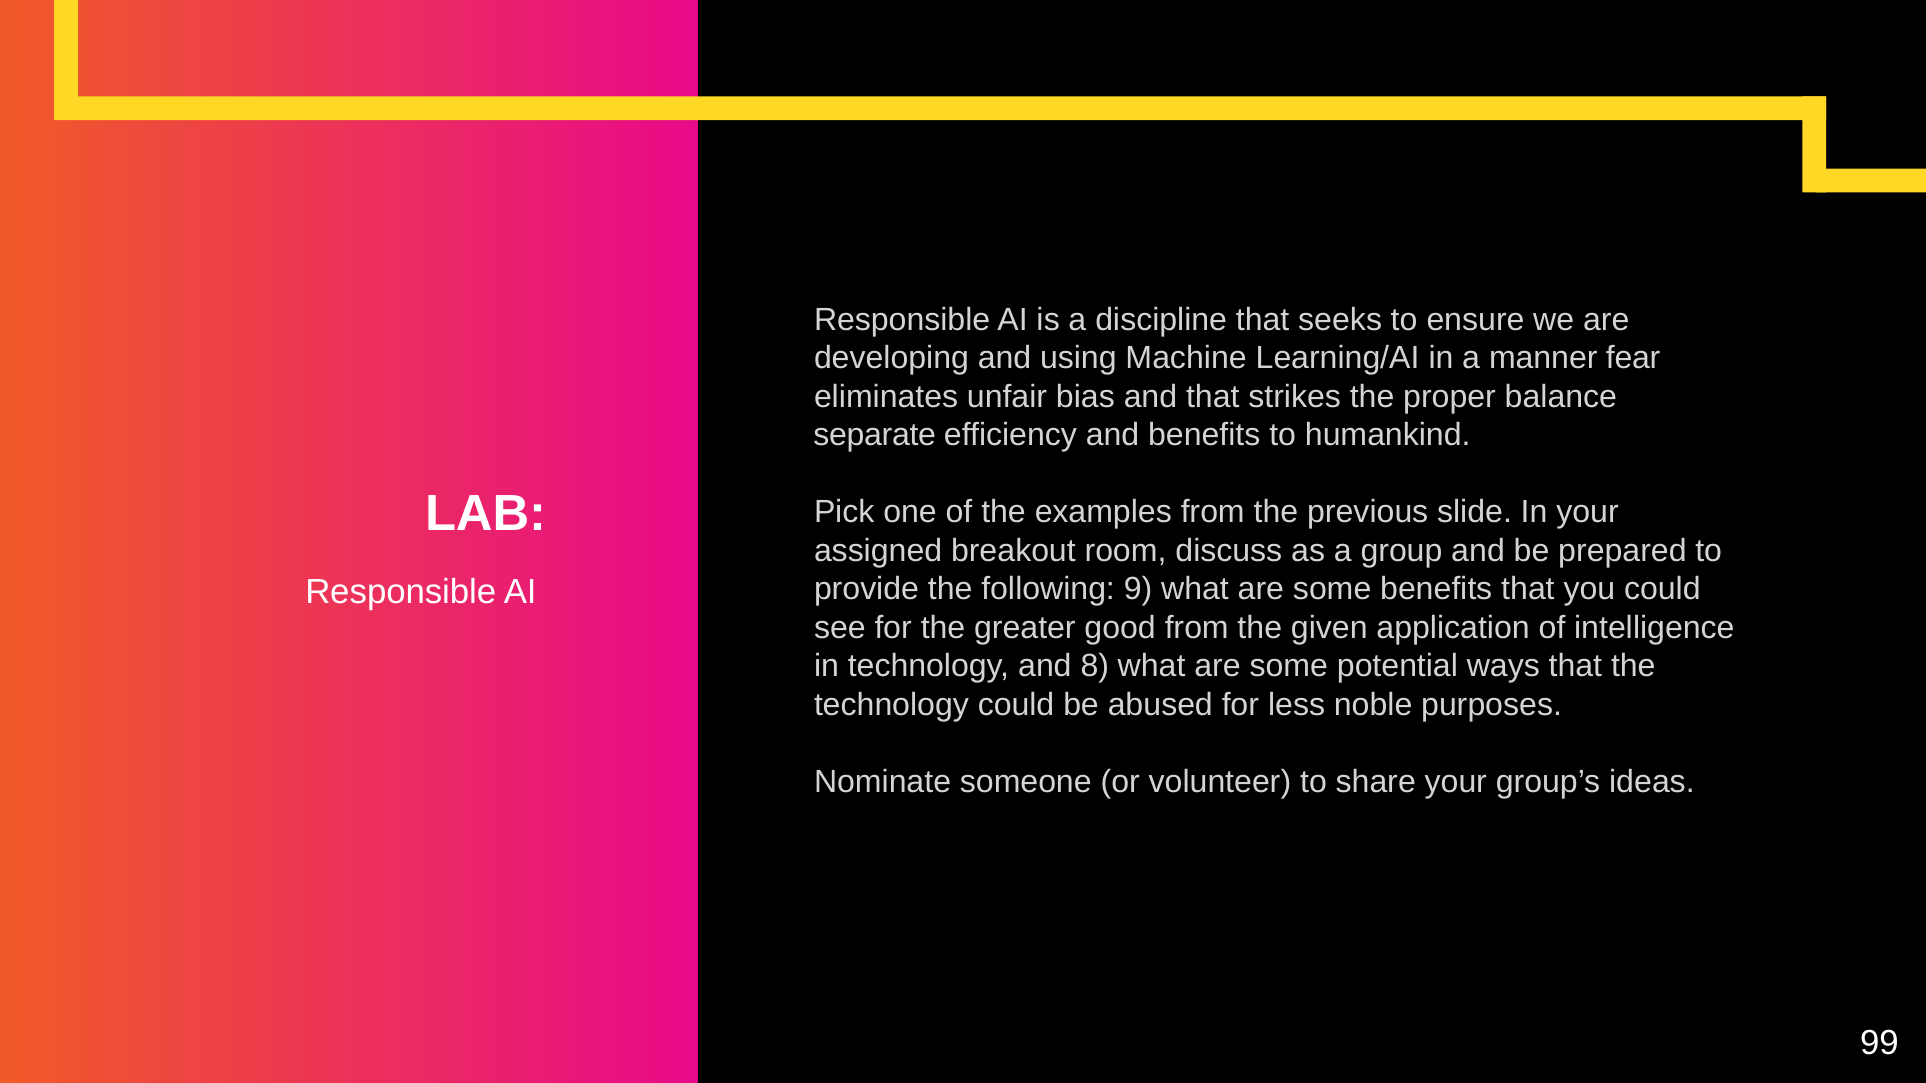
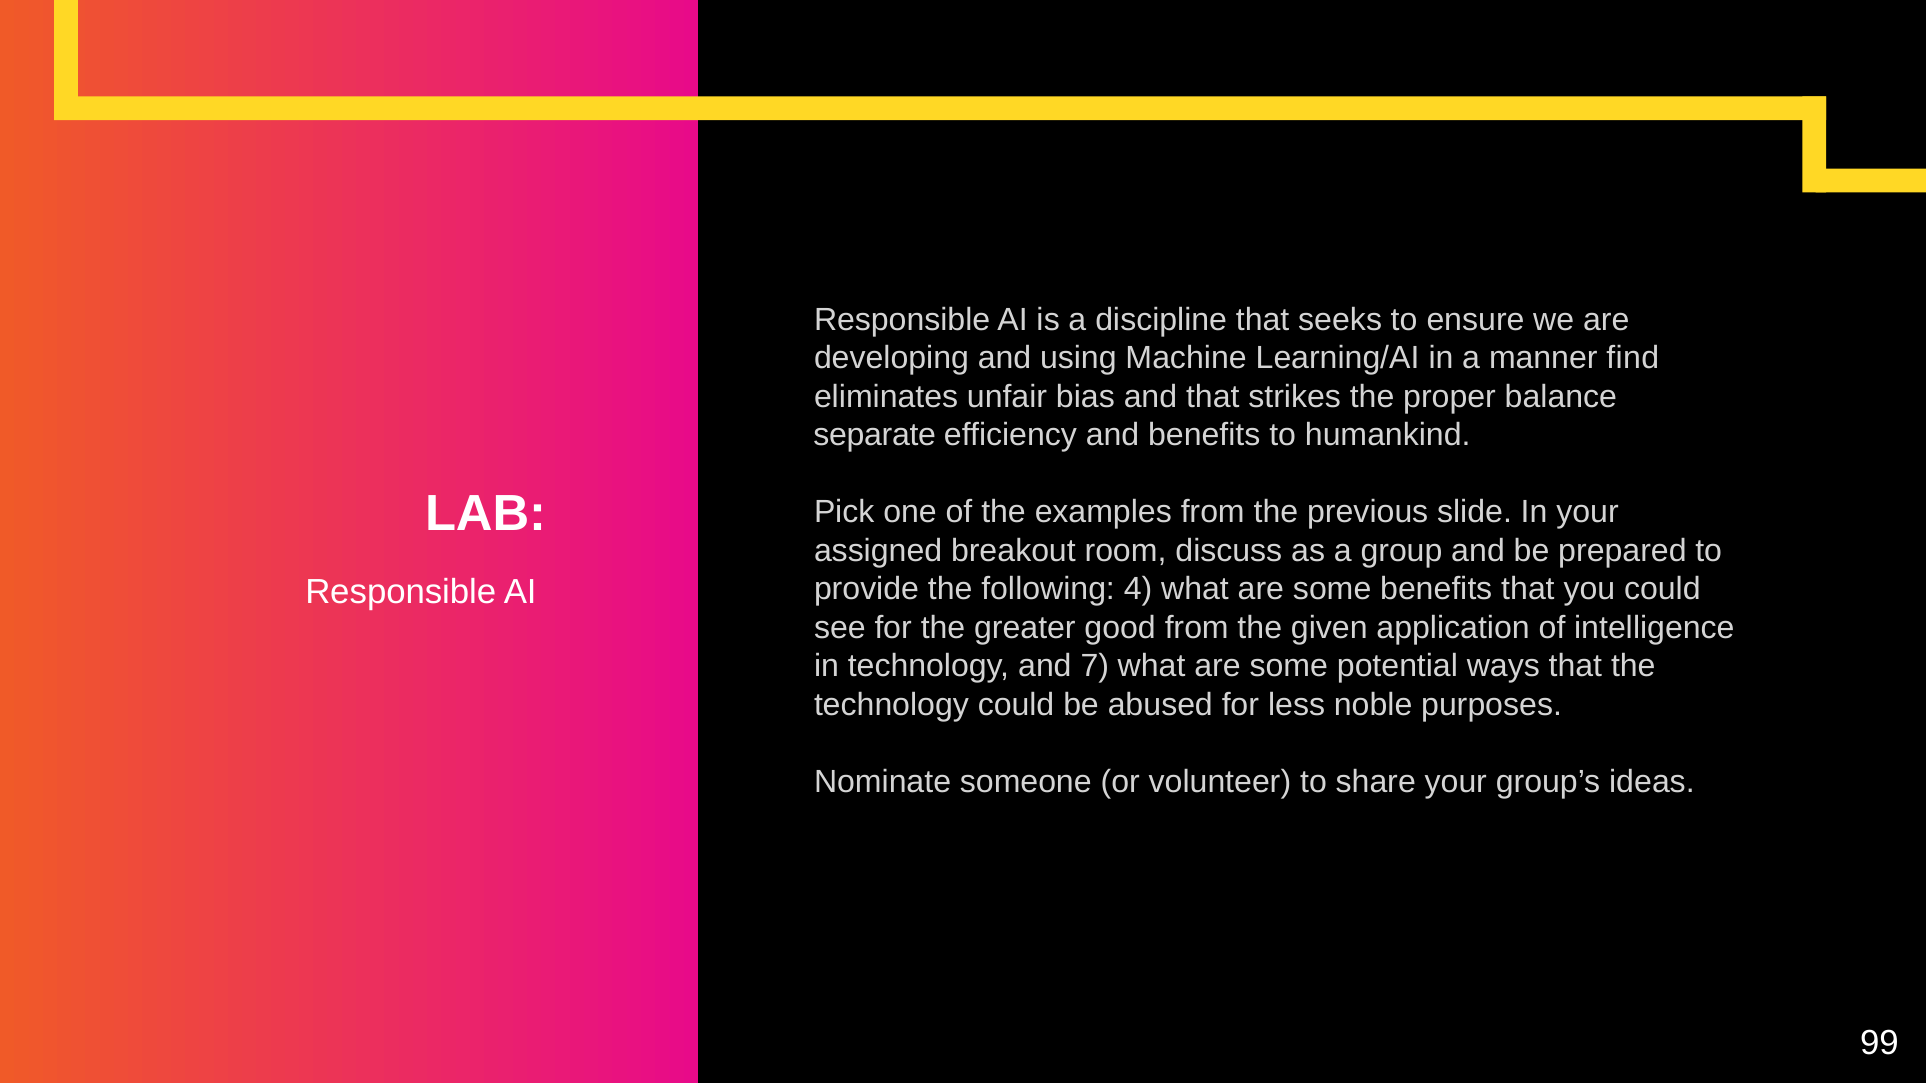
fear: fear -> find (1633, 358)
9: 9 -> 4 (1138, 590)
8: 8 -> 7 (1095, 667)
